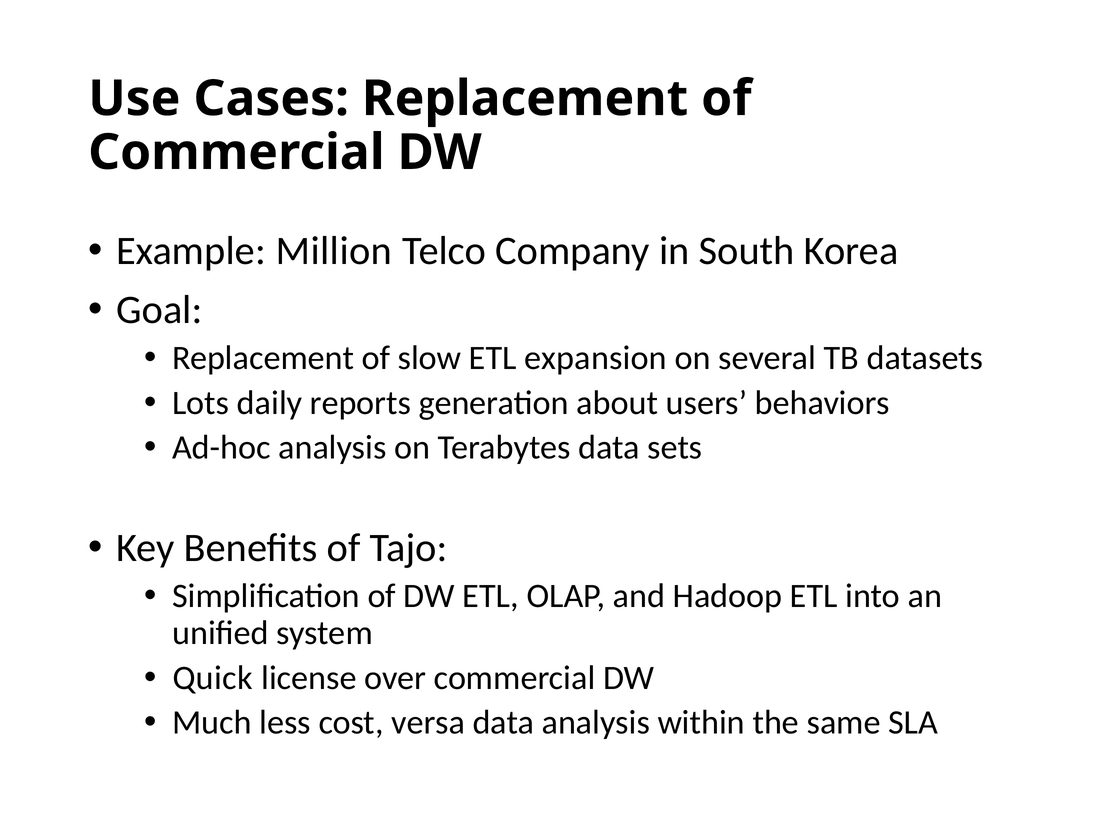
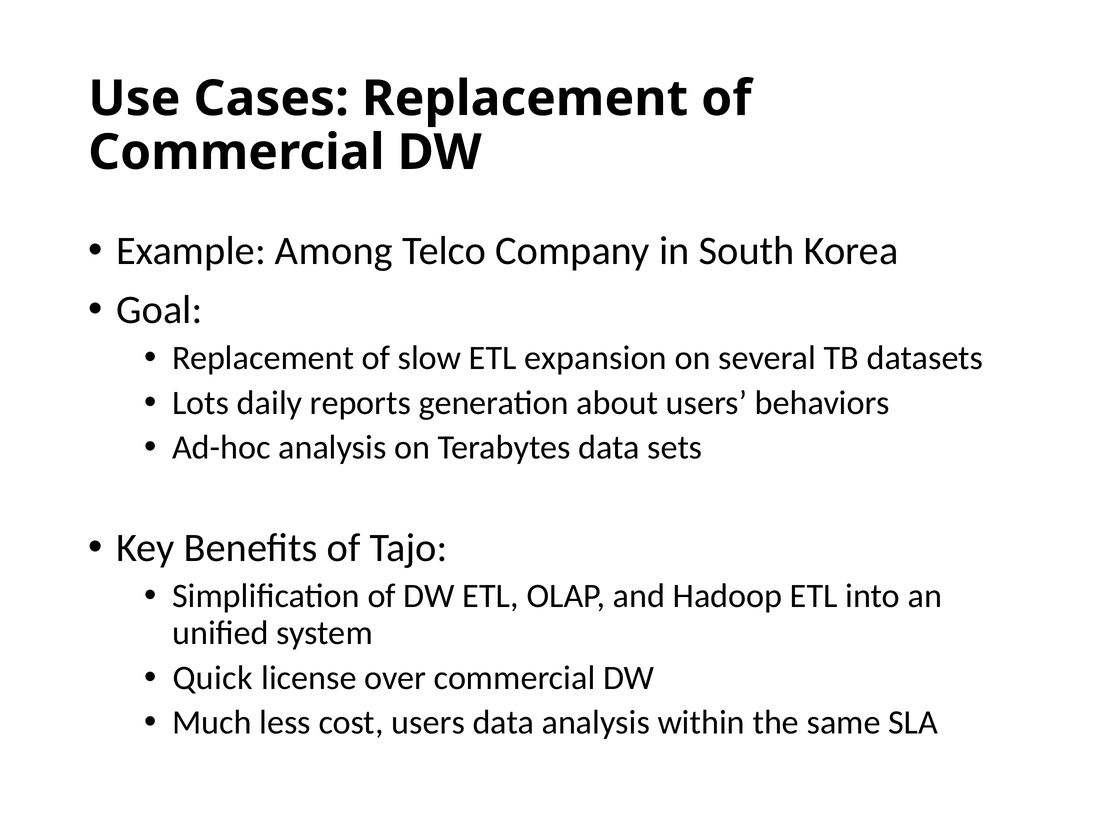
Million: Million -> Among (334, 251)
cost versa: versa -> users (428, 722)
